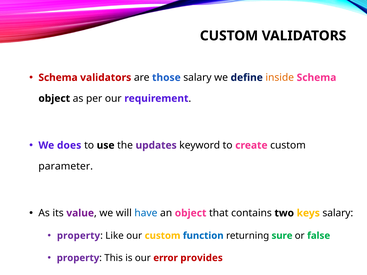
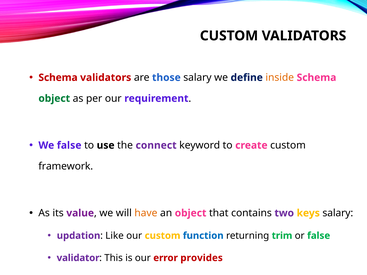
object colour: black -> green (54, 99)
We does: does -> false (69, 145)
updates: updates -> connect (156, 145)
parameter: parameter -> framework (66, 166)
have colour: blue -> orange (146, 213)
two colour: black -> purple (284, 213)
property: property -> updation (79, 236)
sure: sure -> trim (282, 236)
property: property -> validator (78, 258)
